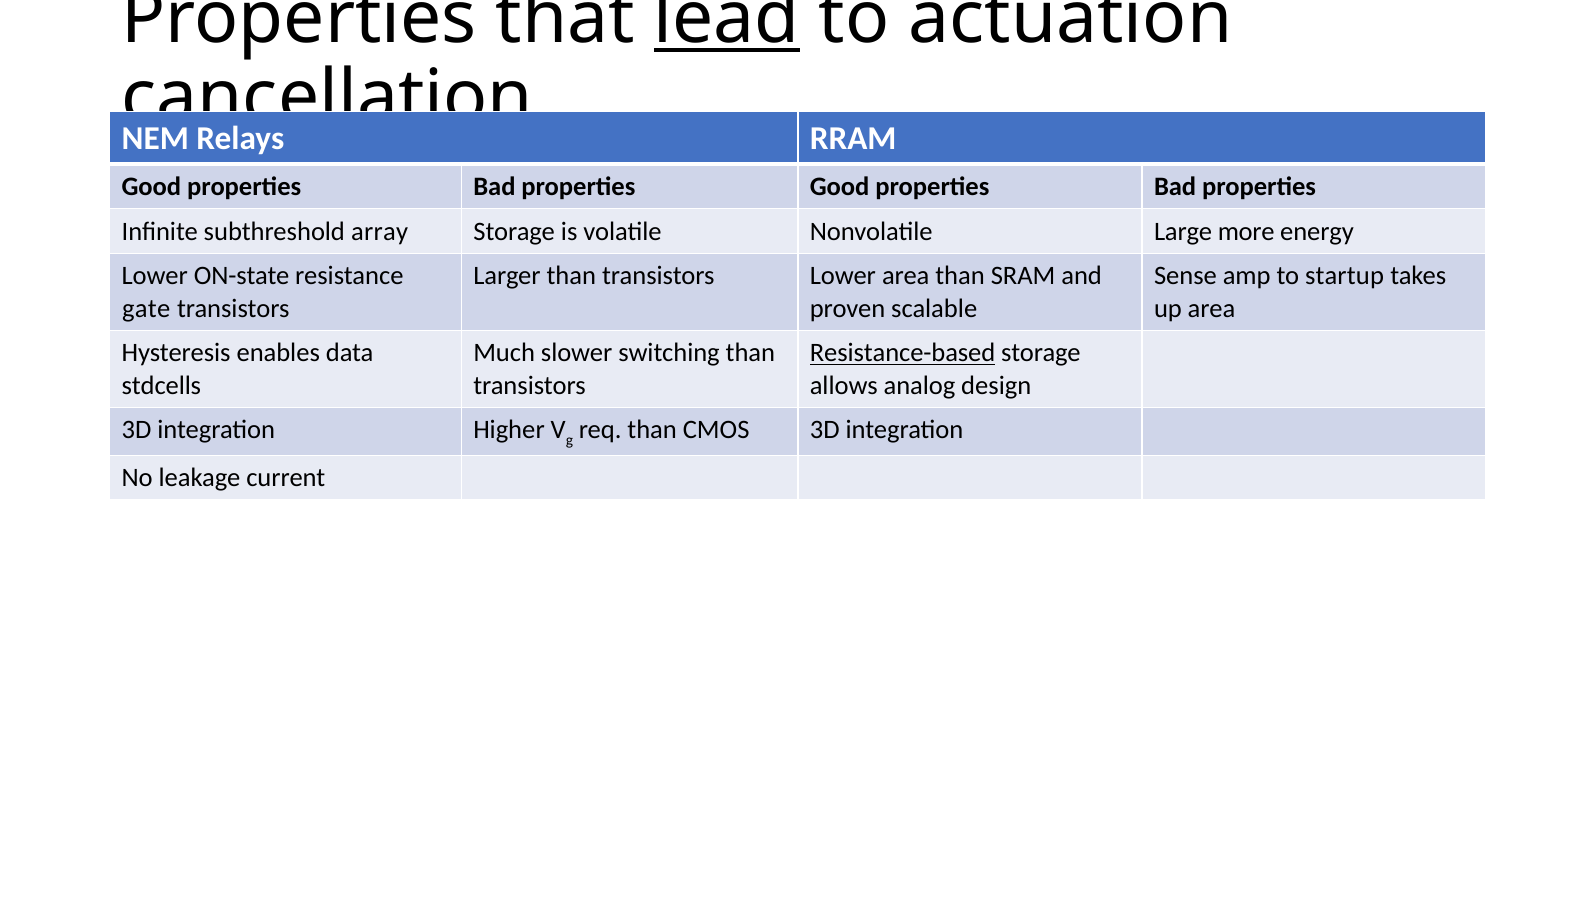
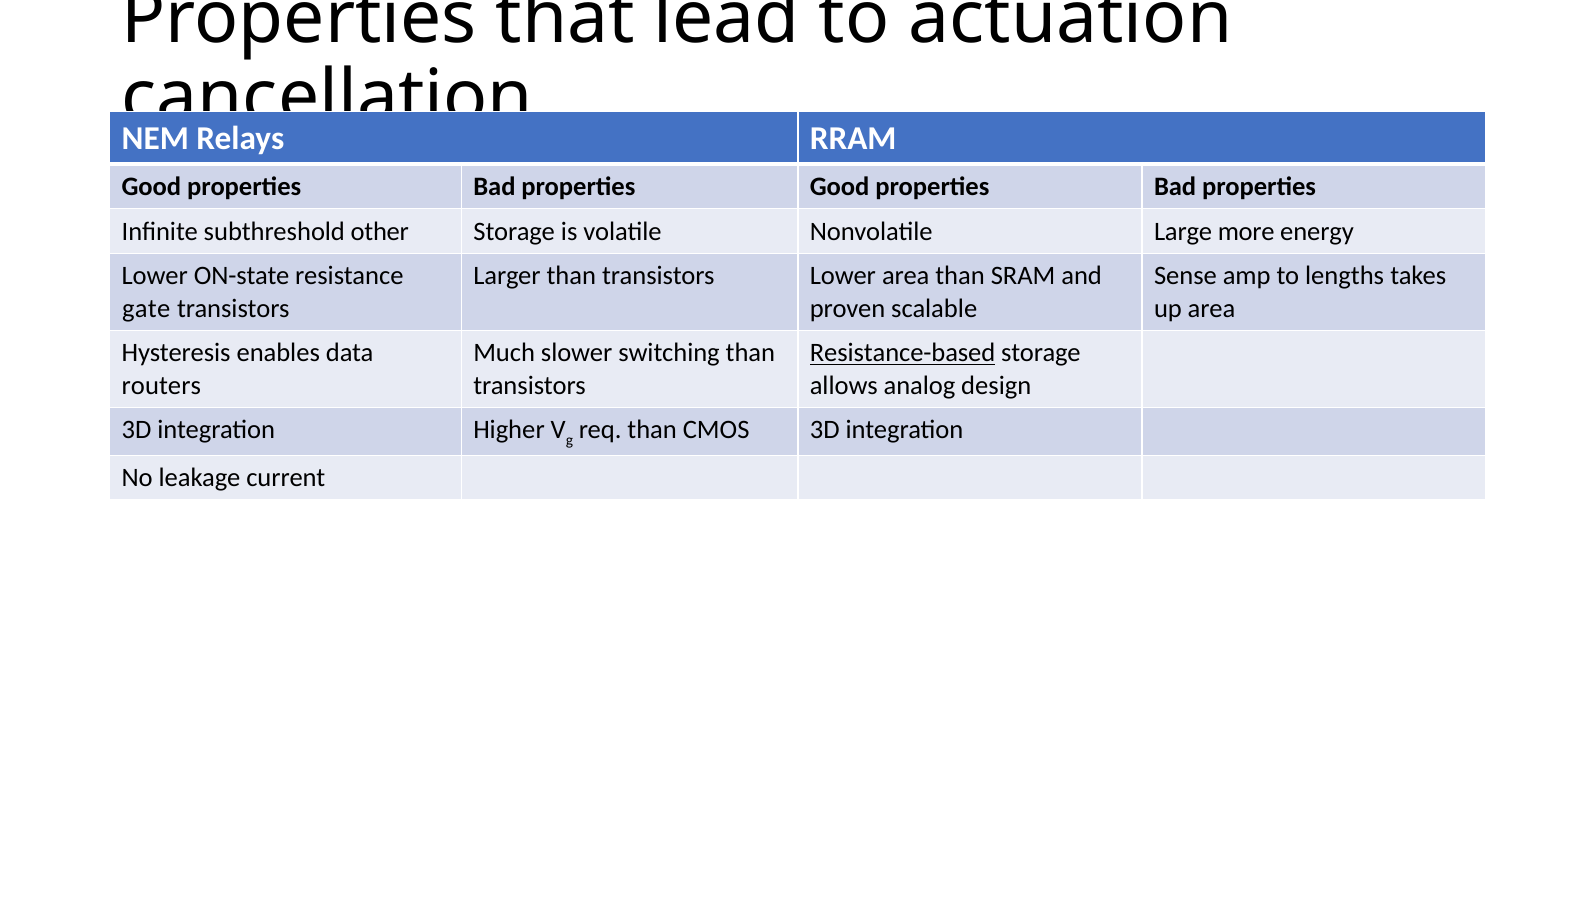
lead underline: present -> none (727, 19)
array: array -> other (380, 231)
startup: startup -> lengths (1345, 276)
stdcells: stdcells -> routers (161, 385)
